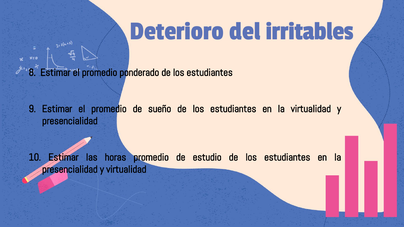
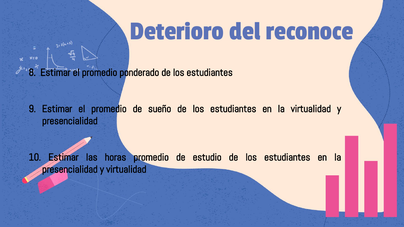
irritables: irritables -> reconoce (310, 30)
